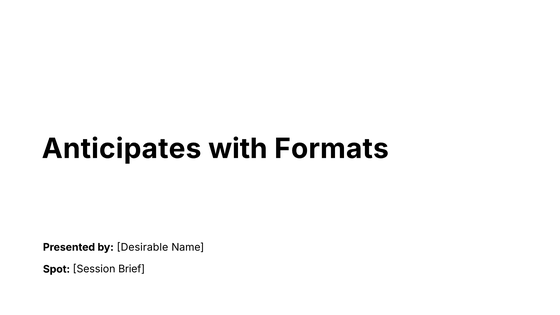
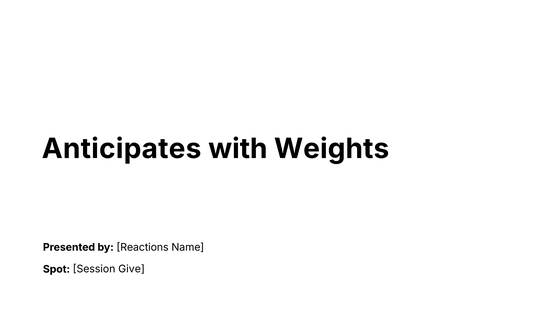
Formats: Formats -> Weights (332, 149)
Desirable: Desirable -> Reactions (143, 247)
Brief: Brief -> Give (132, 269)
